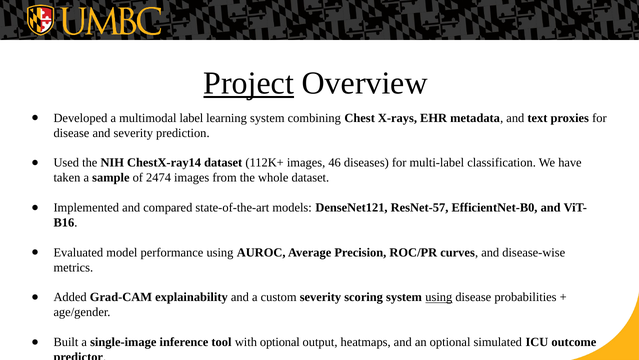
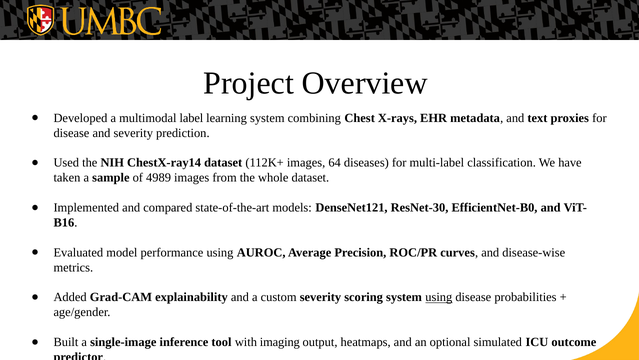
Project underline: present -> none (249, 83)
46: 46 -> 64 (335, 163)
2474: 2474 -> 4989 (159, 178)
ResNet-57: ResNet-57 -> ResNet-30 (420, 207)
with optional: optional -> imaging (280, 342)
